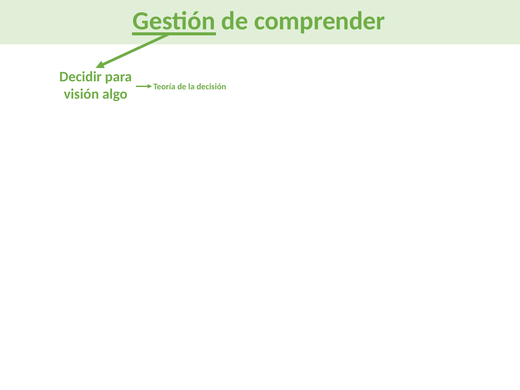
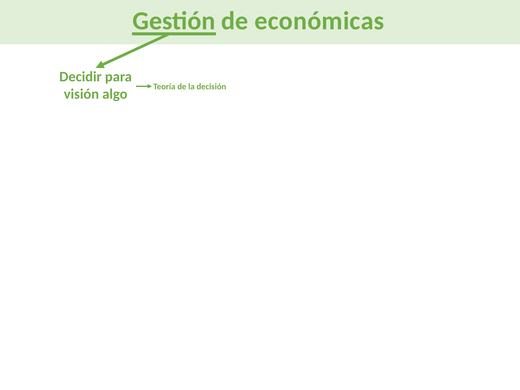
comprender: comprender -> económicas (319, 21)
